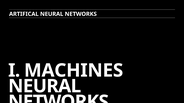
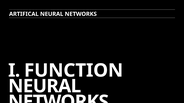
MACHINES: MACHINES -> FUNCTION (74, 71)
